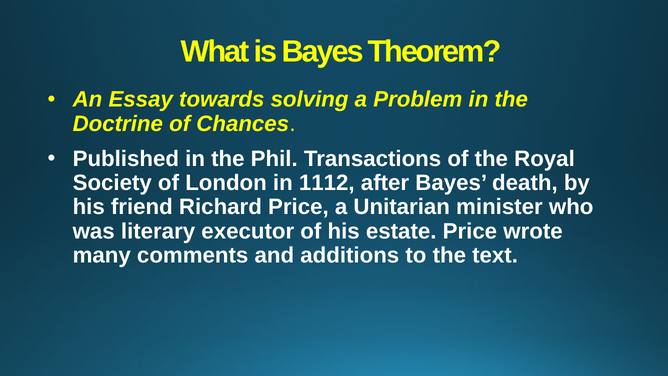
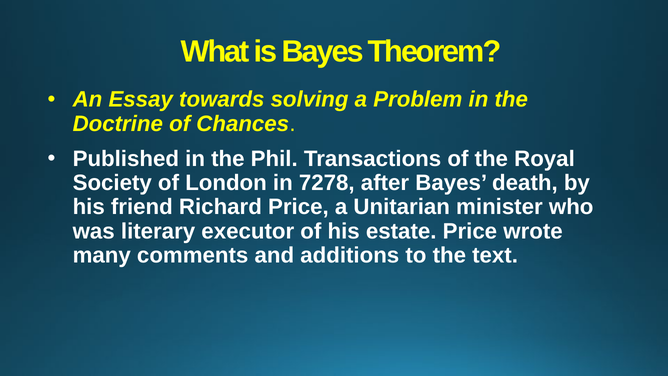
1112: 1112 -> 7278 (327, 183)
